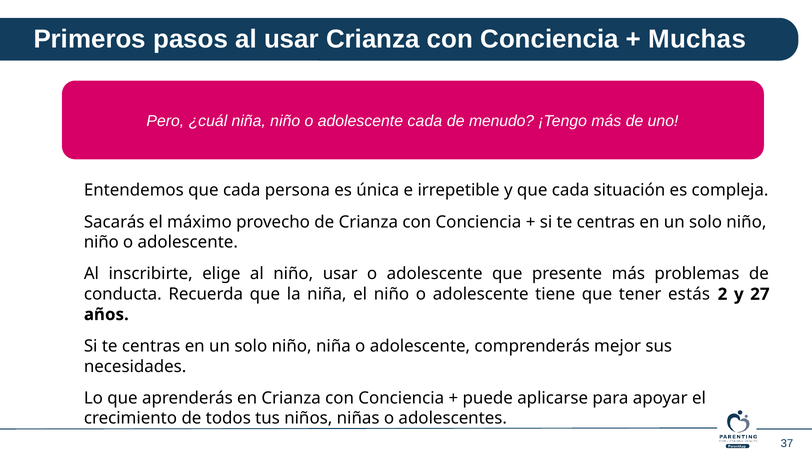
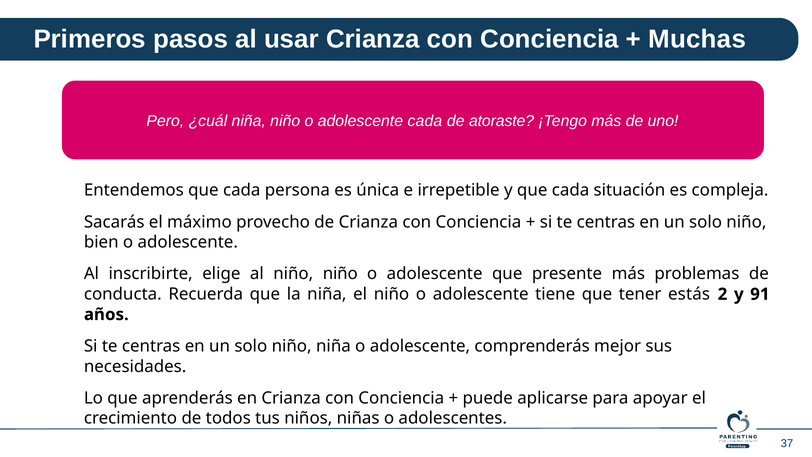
menudo: menudo -> atoraste (502, 121)
niño: niño -> bien (101, 242)
niño usar: usar -> niño (340, 274)
27: 27 -> 91 (760, 294)
